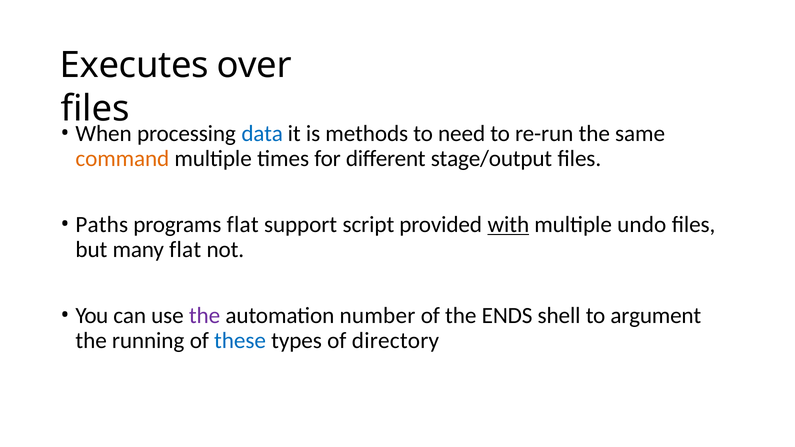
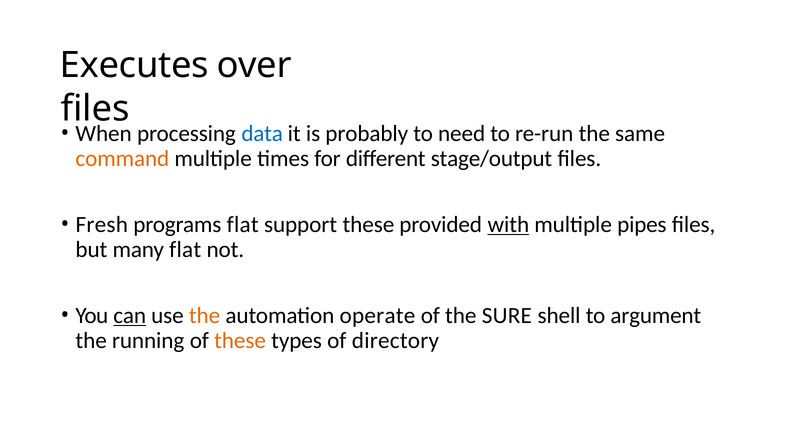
methods: methods -> probably (367, 134)
Paths: Paths -> Fresh (102, 225)
support script: script -> these (368, 225)
undo: undo -> pipes (642, 225)
can underline: none -> present (130, 316)
the colour: purple -> orange (205, 316)
number: number -> operate (377, 316)
ENDS: ENDS -> SURE (507, 316)
these colour: blue -> orange (240, 341)
